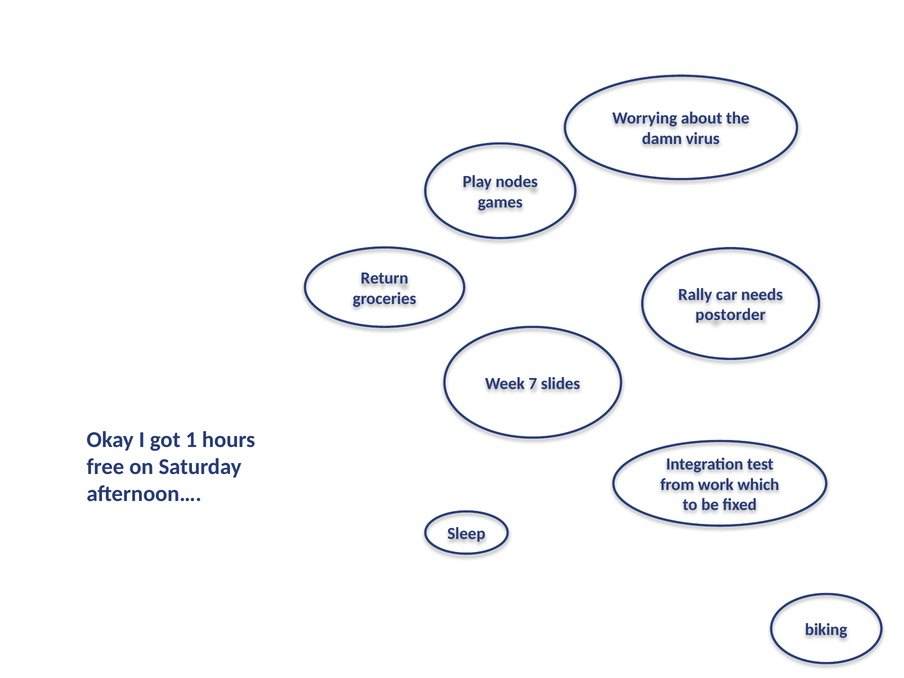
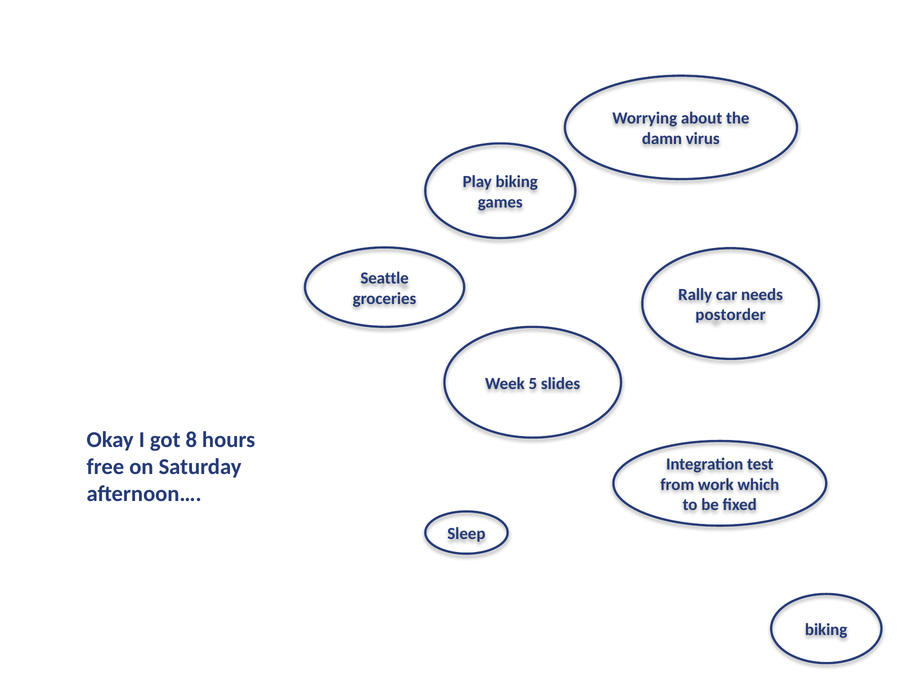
Play nodes: nodes -> biking (517, 182)
Return: Return -> Seattle (385, 278)
7: 7 -> 5 (533, 383)
1: 1 -> 8 (191, 440)
